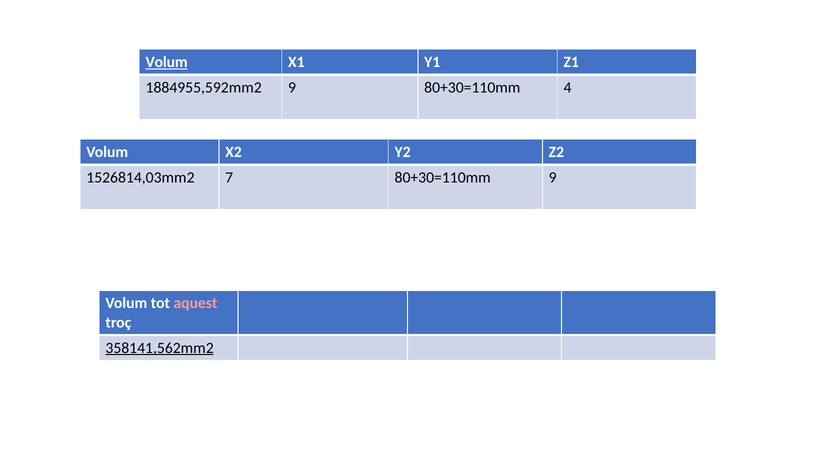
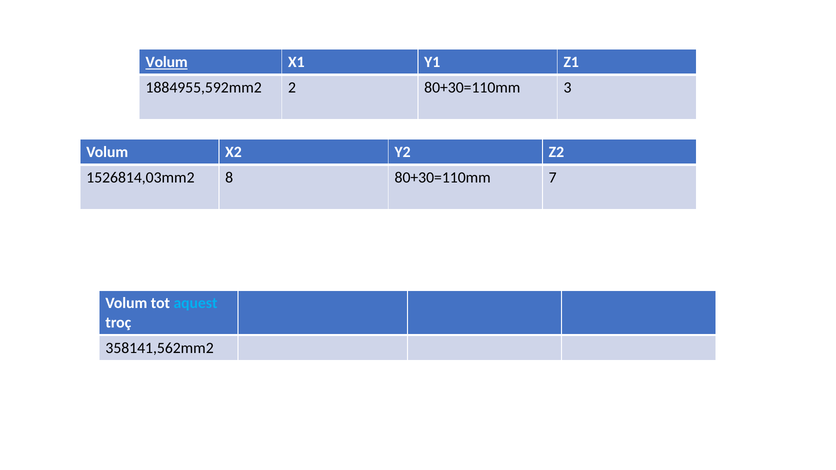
1884955,592mm2 9: 9 -> 2 (292, 88)
4: 4 -> 3 (568, 88)
7: 7 -> 8 (229, 178)
80+30=110mm 9: 9 -> 7 (553, 178)
aquest colour: pink -> light blue (196, 303)
358141,562mm2 underline: present -> none (160, 348)
